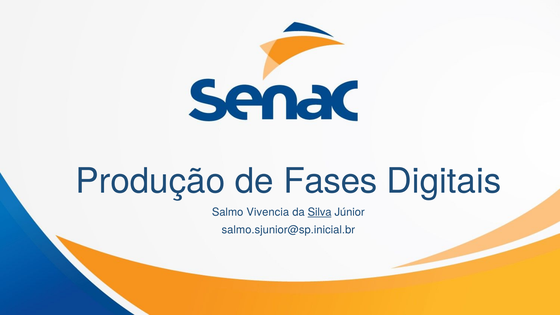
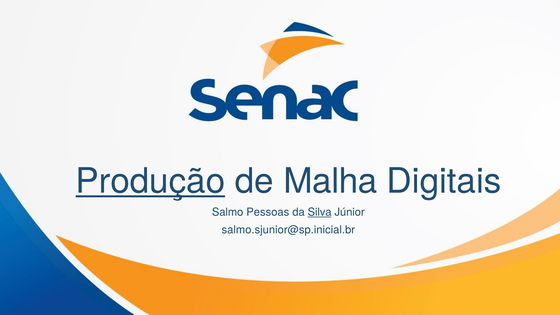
Produção underline: none -> present (150, 181)
Fases: Fases -> Malha (330, 181)
Vivencia: Vivencia -> Pessoas (268, 212)
